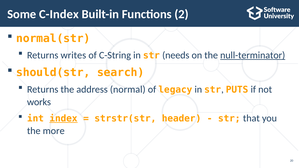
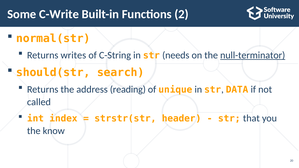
C-Index: C-Index -> C-Write (59, 14)
normal: normal -> reading (128, 90)
legacy: legacy -> unique (175, 90)
PUTS: PUTS -> DATA (237, 90)
works: works -> called (39, 102)
index underline: present -> none (64, 119)
more: more -> know (54, 131)
